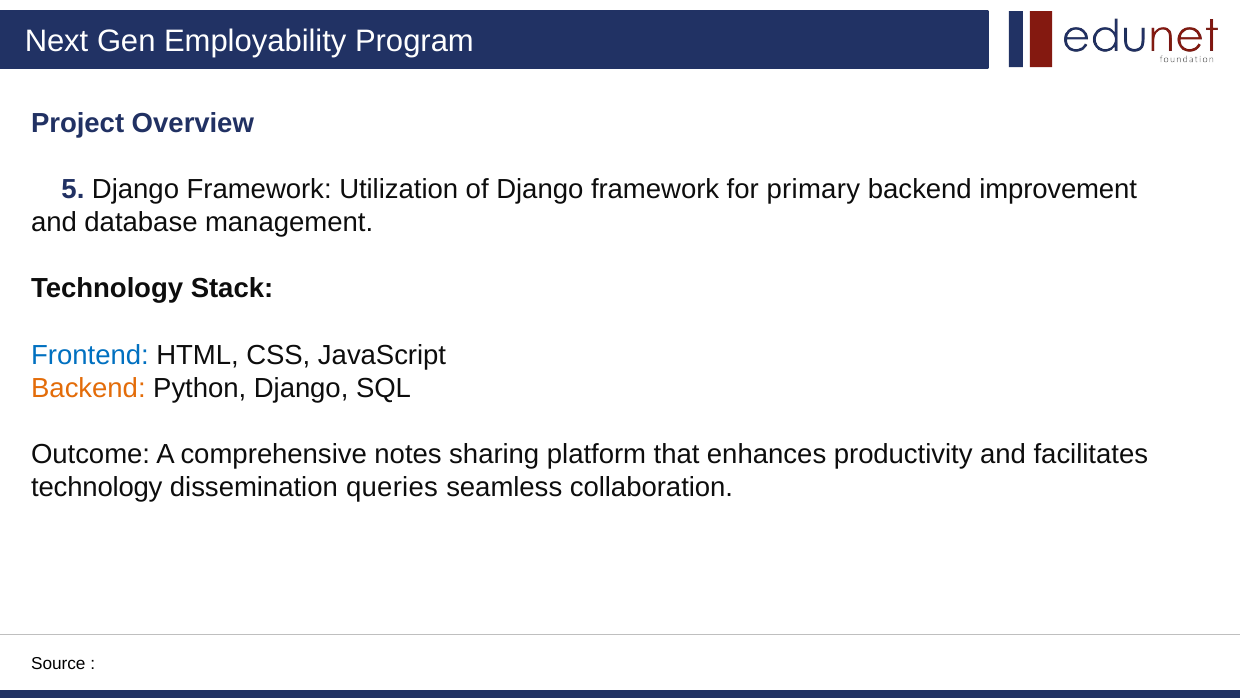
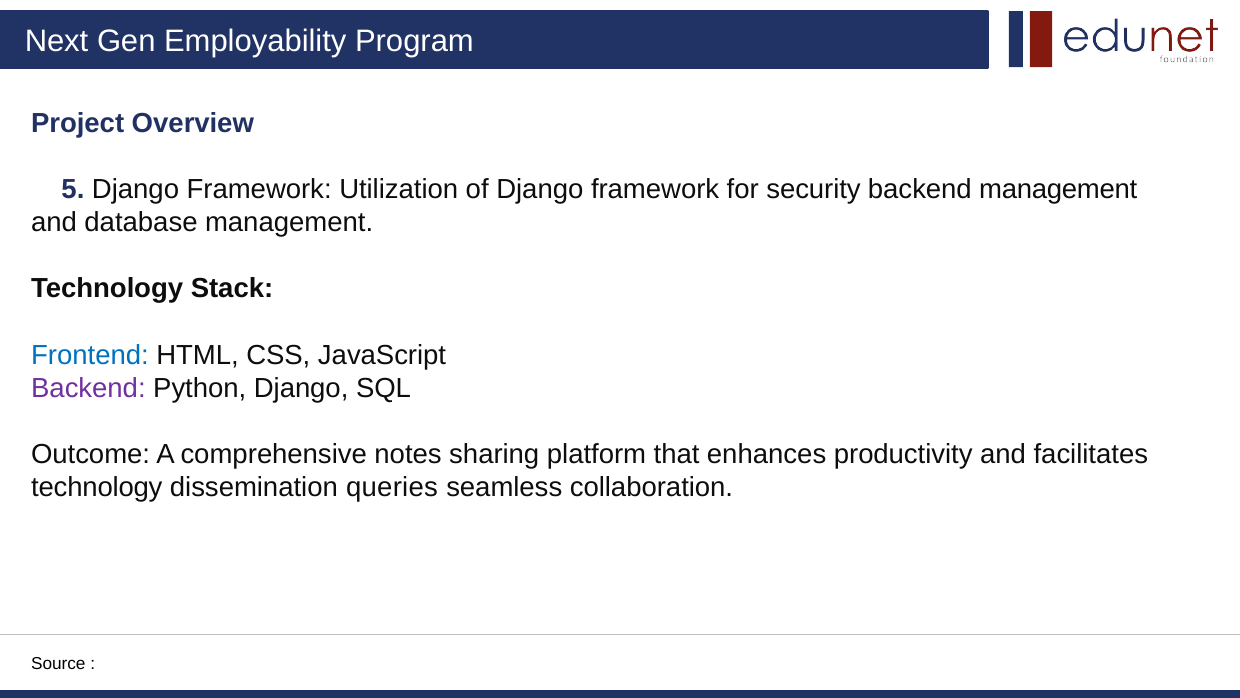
primary: primary -> security (813, 189)
backend improvement: improvement -> management (1058, 189)
Backend colour: orange -> purple (88, 388)
